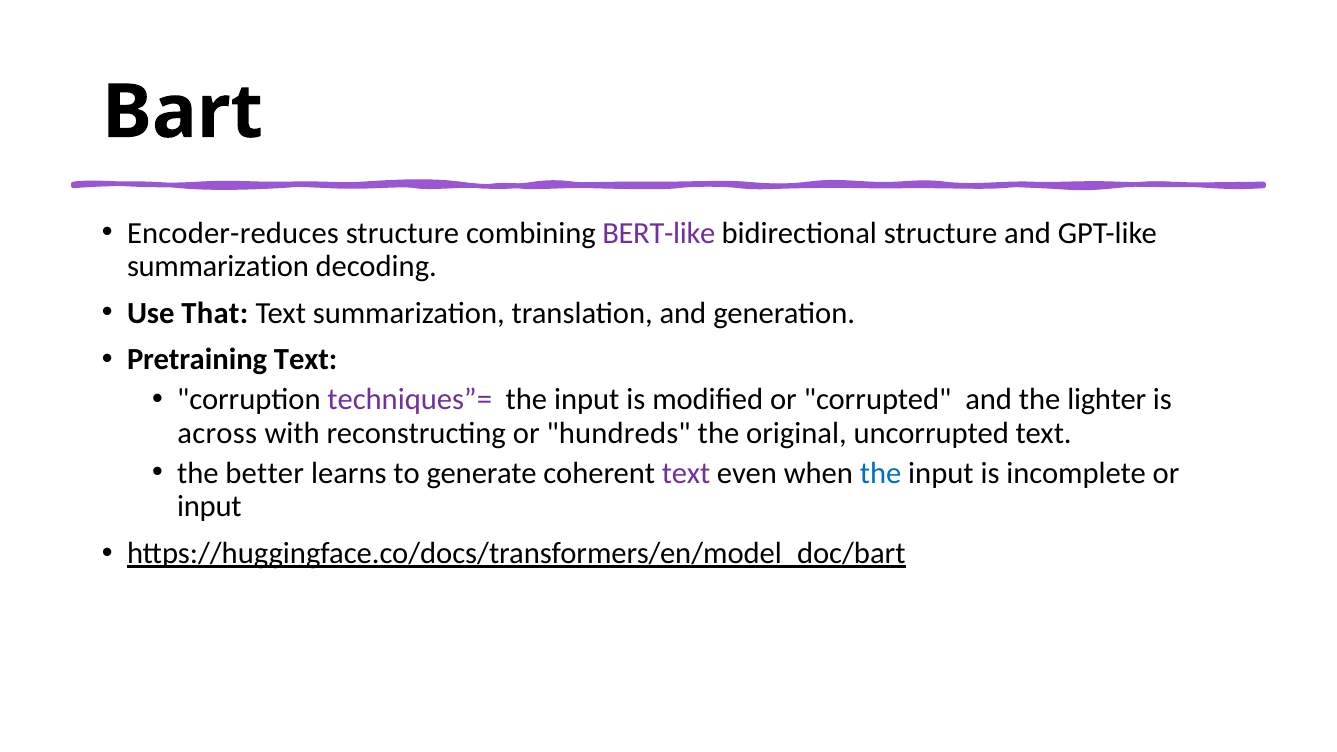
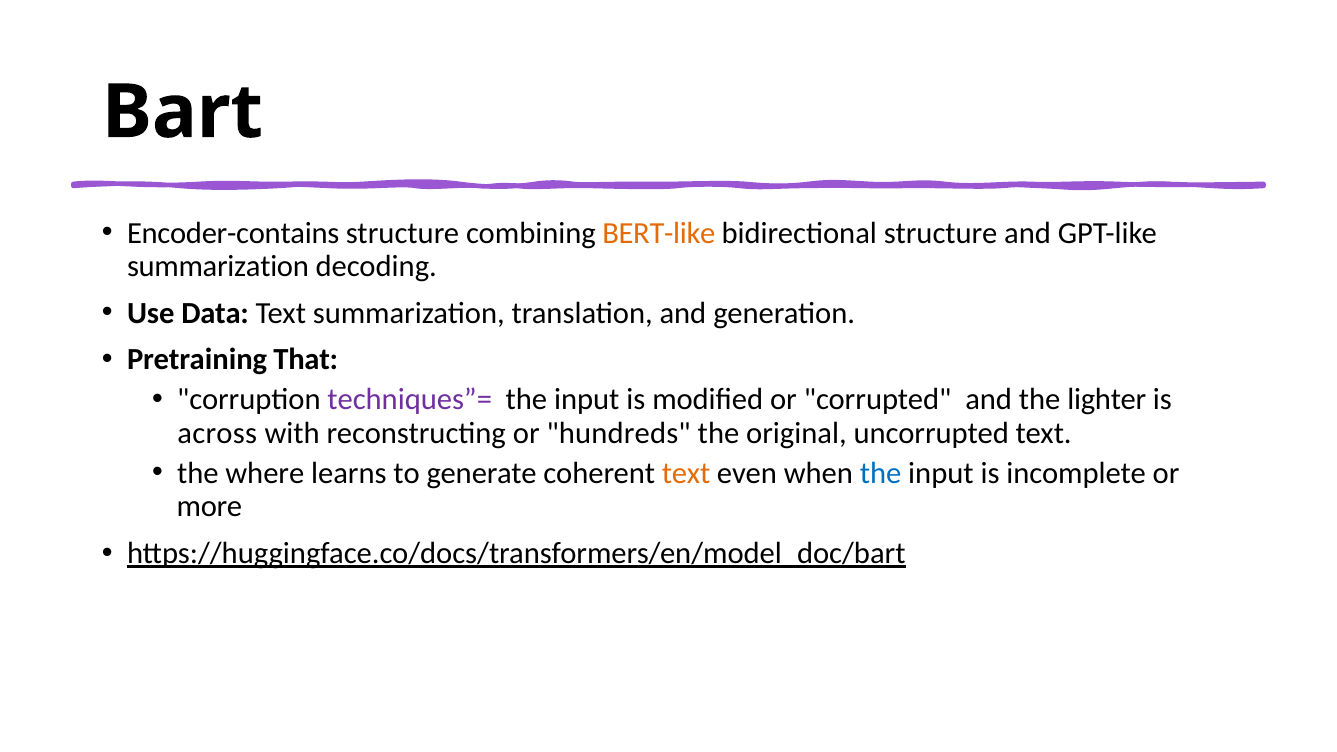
Encoder-reduces: Encoder-reduces -> Encoder-contains (233, 233)
BERT-like colour: purple -> orange (659, 233)
That: That -> Data (215, 313)
Pretraining Text: Text -> That (306, 360)
better: better -> where (265, 473)
text colour: purple -> orange (686, 473)
input: input -> more (209, 506)
